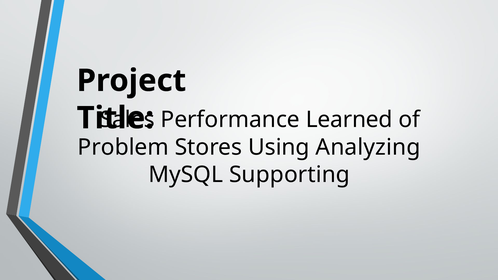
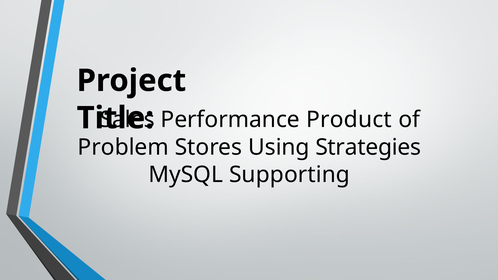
Learned: Learned -> Product (349, 120)
Analyzing: Analyzing -> Strategies (368, 147)
